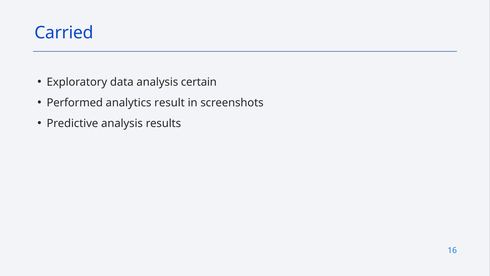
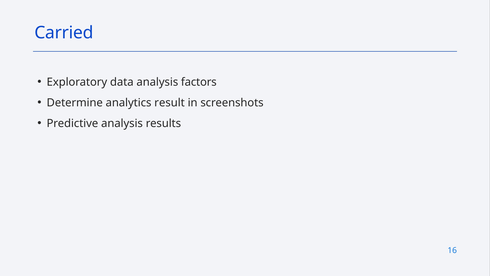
certain: certain -> factors (199, 82)
Performed: Performed -> Determine (75, 103)
